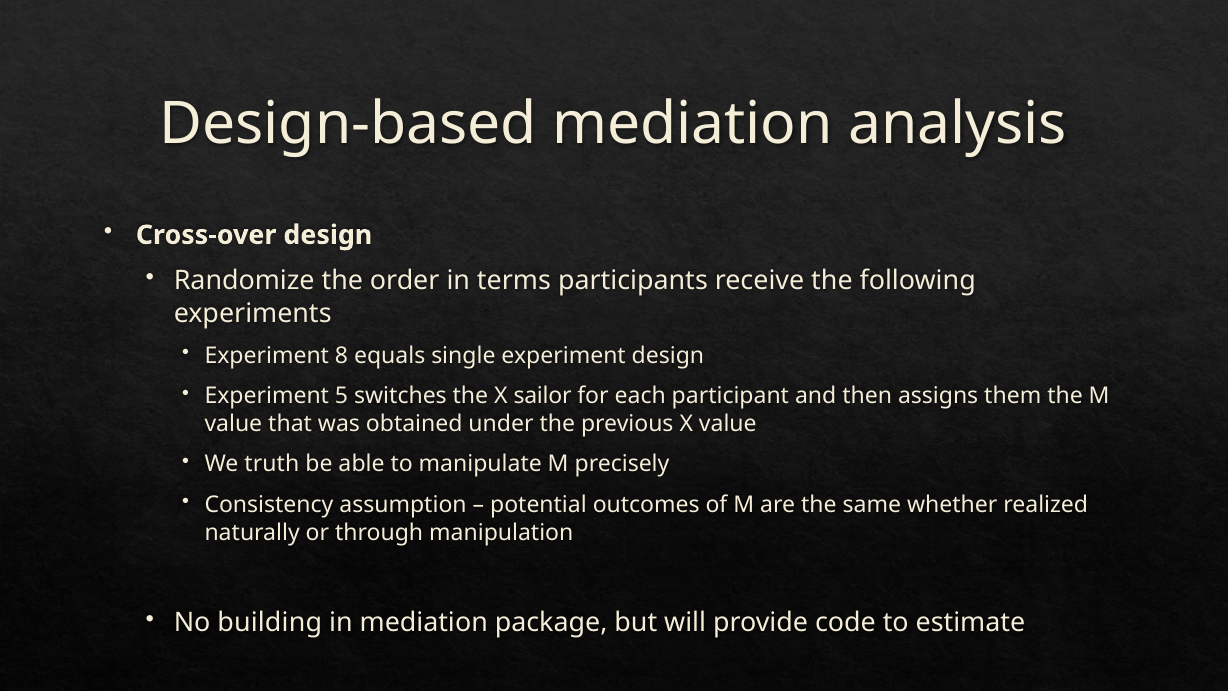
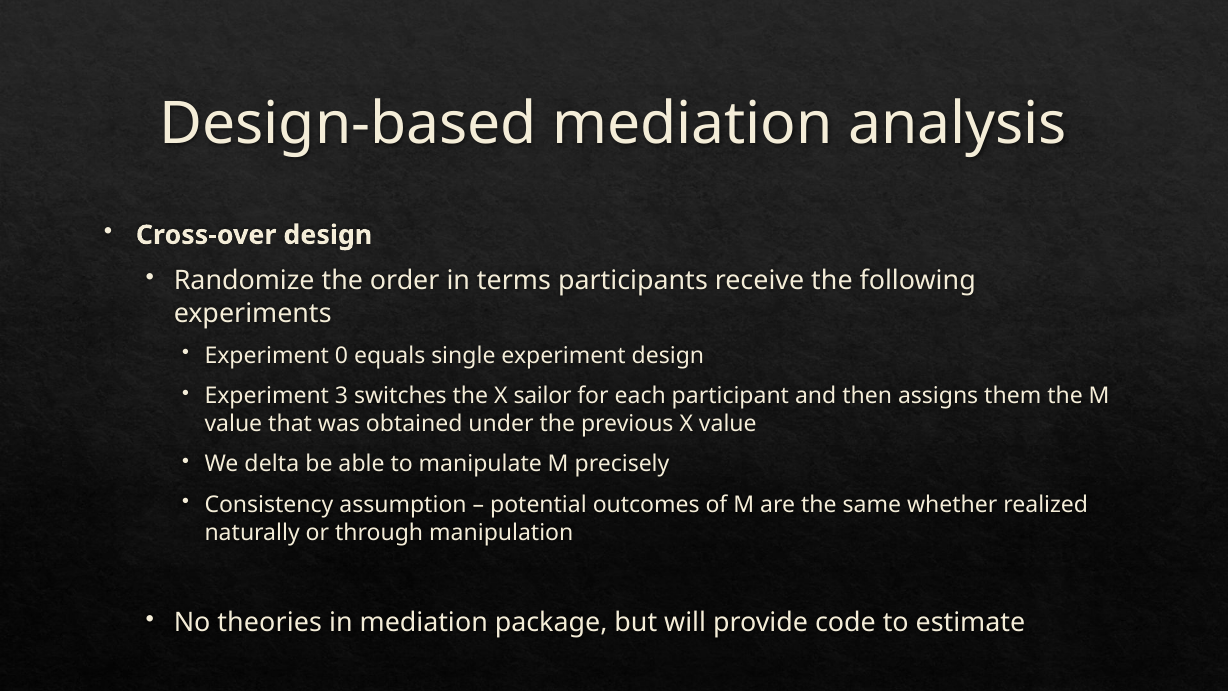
8: 8 -> 0 (342, 356)
5: 5 -> 3 (342, 396)
truth: truth -> delta (272, 464)
building: building -> theories (270, 622)
